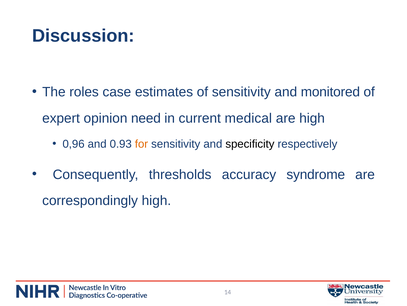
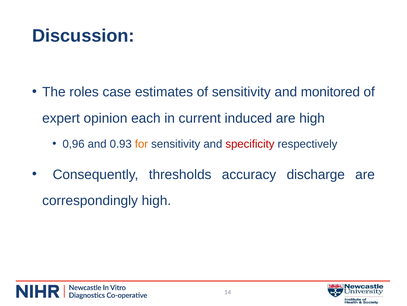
need: need -> each (146, 118)
medical: medical -> induced (248, 118)
specificity colour: black -> red (250, 144)
syndrome: syndrome -> discharge (316, 174)
